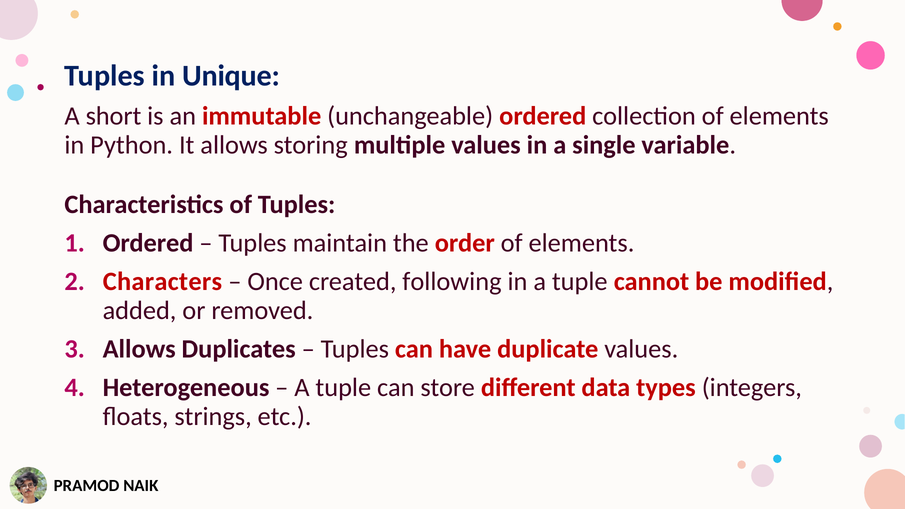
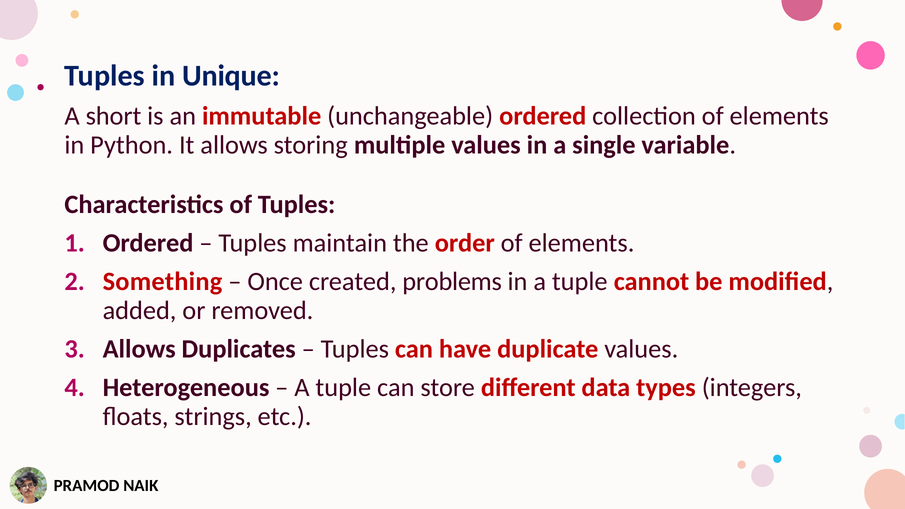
Characters: Characters -> Something (162, 282)
following: following -> problems (452, 282)
